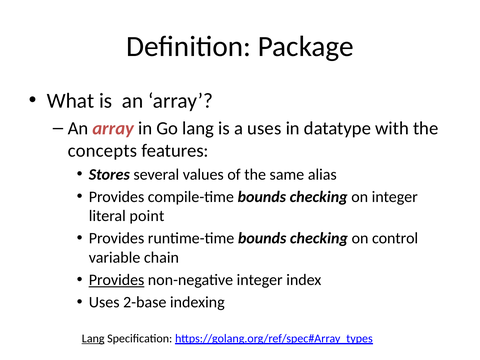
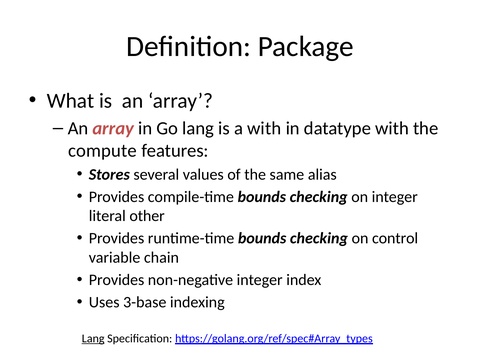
a uses: uses -> with (264, 128)
concepts: concepts -> compute (102, 151)
point: point -> other (147, 216)
Provides underline: present -> none (117, 280)
2-base: 2-base -> 3-base (145, 302)
